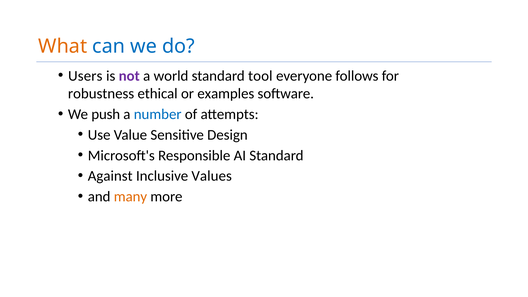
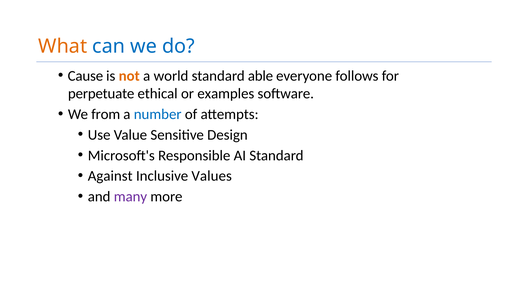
Users: Users -> Cause (85, 76)
not colour: purple -> orange (129, 76)
tool: tool -> able (260, 76)
robustness: robustness -> perpetuate (101, 94)
push: push -> from (106, 114)
many colour: orange -> purple (130, 197)
